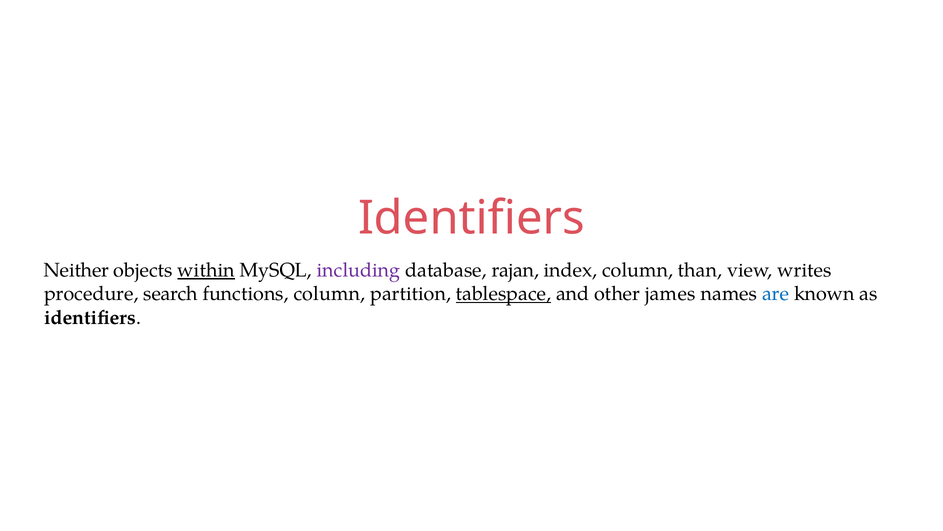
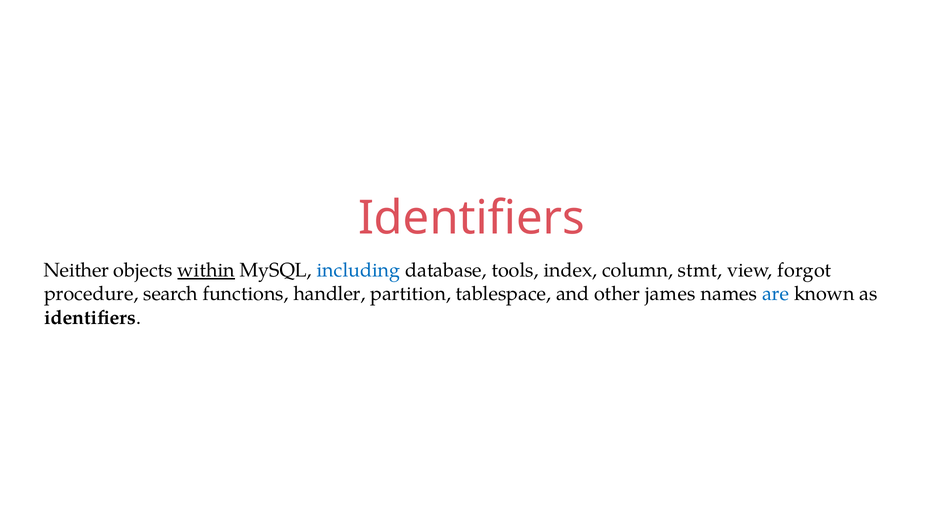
including colour: purple -> blue (359, 270)
rajan: rajan -> tools (515, 270)
than: than -> stmt (700, 270)
writes: writes -> forgot (804, 270)
functions column: column -> handler (330, 294)
tablespace underline: present -> none (503, 294)
